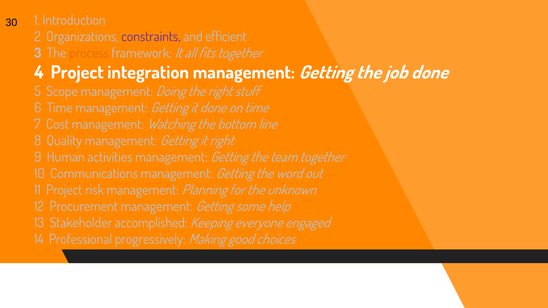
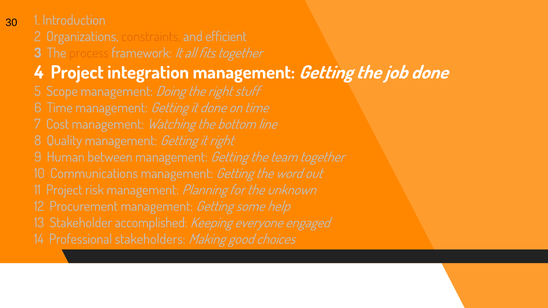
constraints colour: purple -> orange (151, 37)
activities: activities -> between (110, 157)
progressively: progressively -> stakeholders (150, 239)
